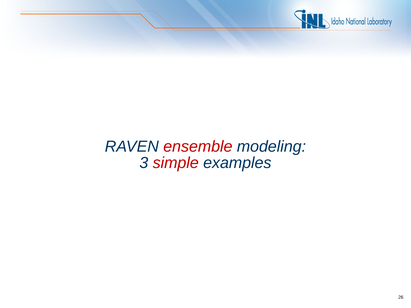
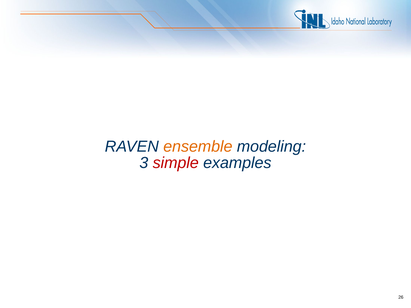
ensemble colour: red -> orange (198, 147)
